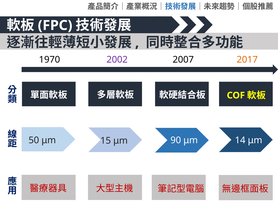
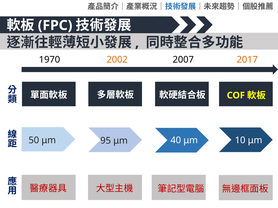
2002 colour: purple -> orange (117, 60)
15: 15 -> 95 (106, 141)
90: 90 -> 40 (176, 141)
14: 14 -> 10 (240, 141)
